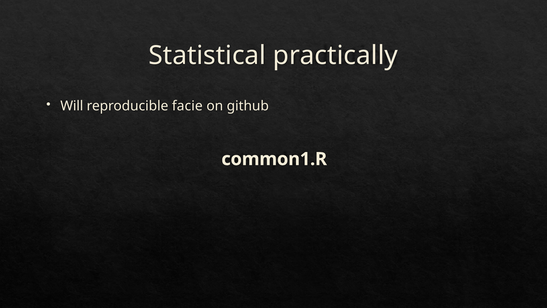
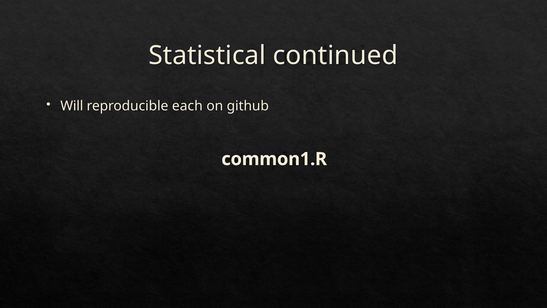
practically: practically -> continued (335, 55)
facie: facie -> each (187, 106)
